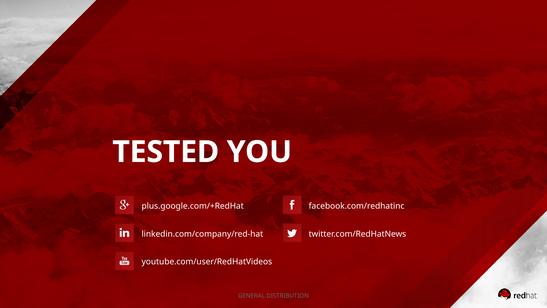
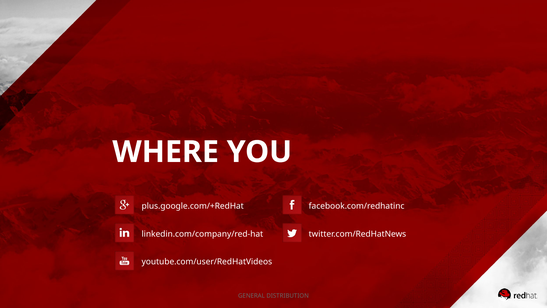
TESTED: TESTED -> WHERE (166, 152)
